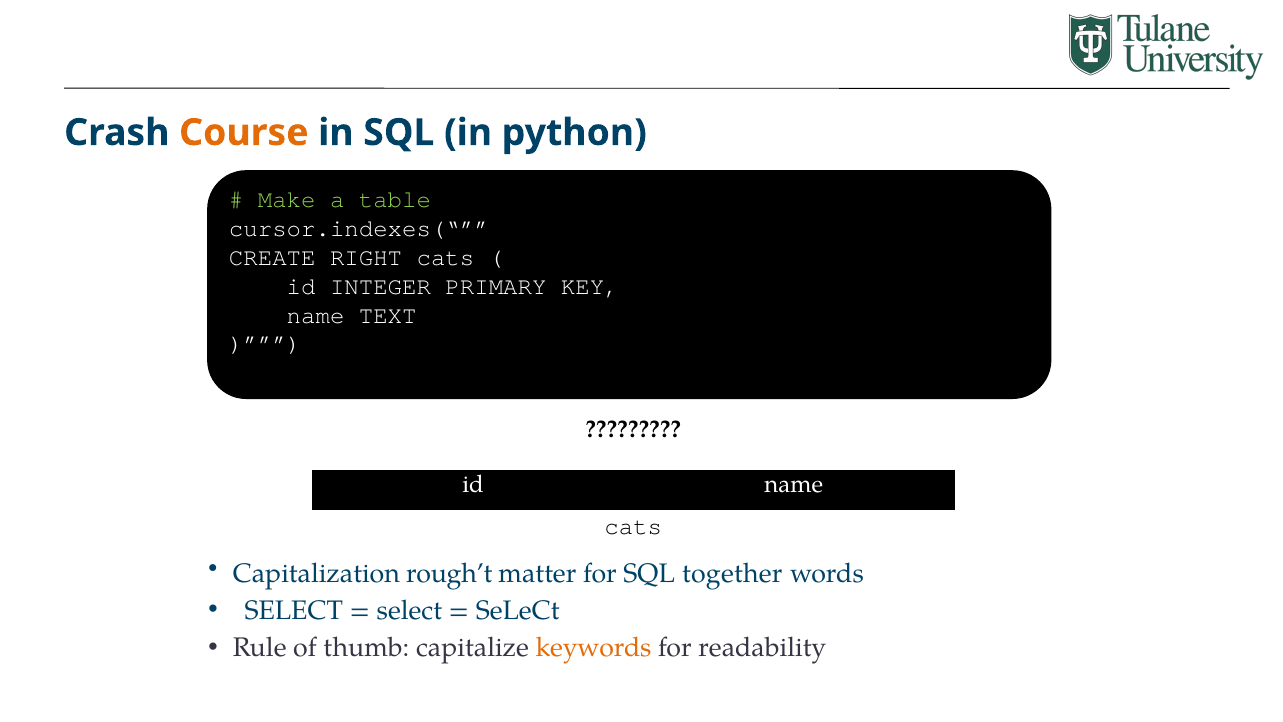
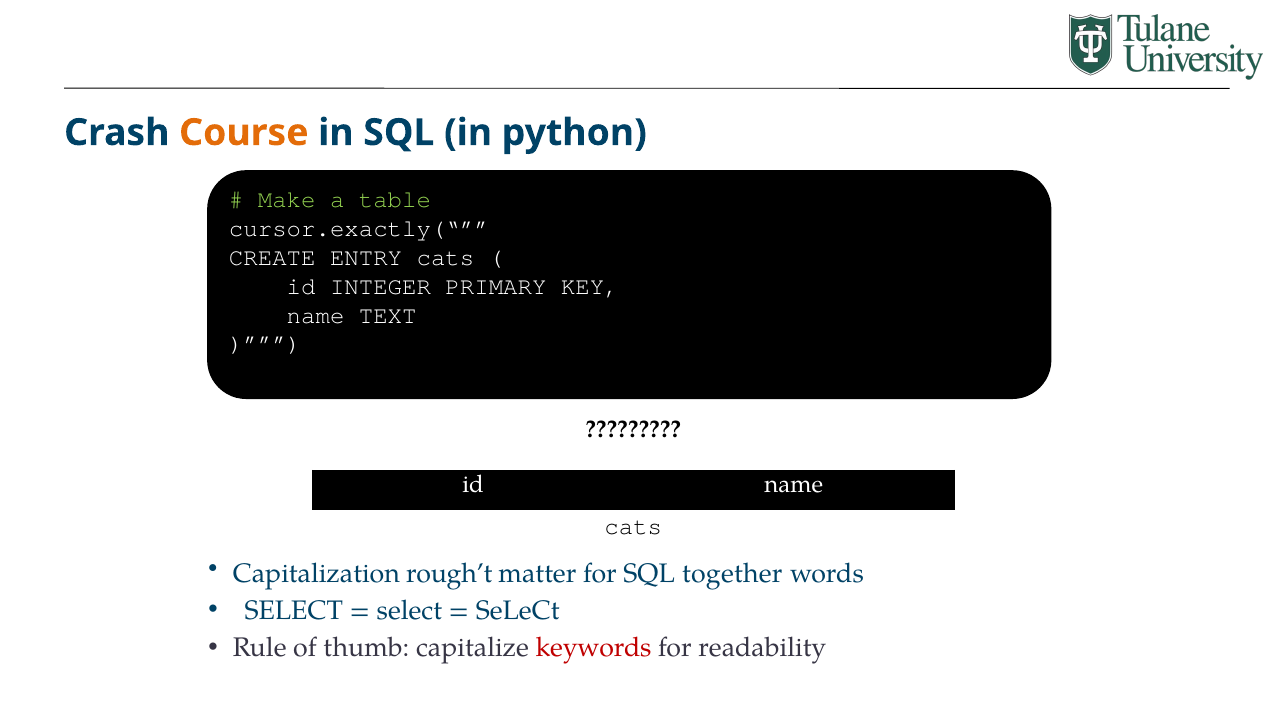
cursor.indexes(“: cursor.indexes(“ -> cursor.exactly(“ (359, 228)
RIGHT: RIGHT -> ENTRY (366, 257)
keywords colour: orange -> red (594, 648)
